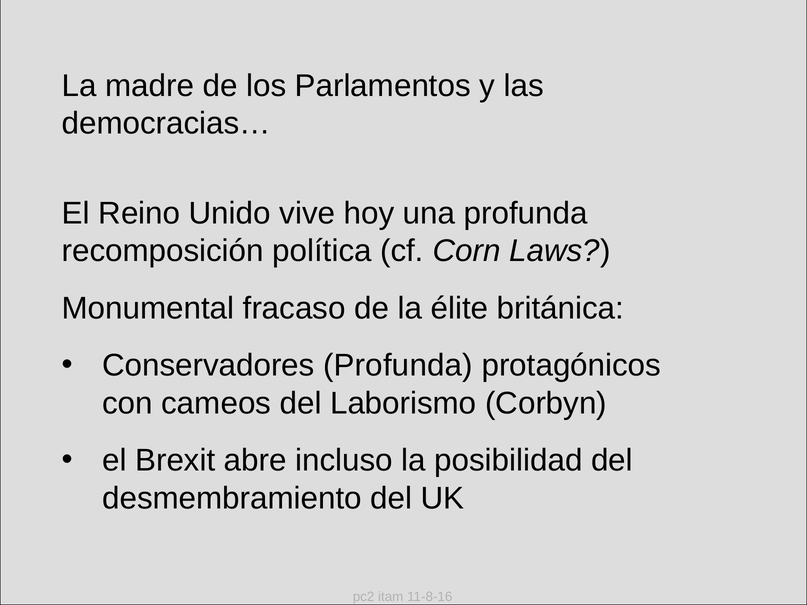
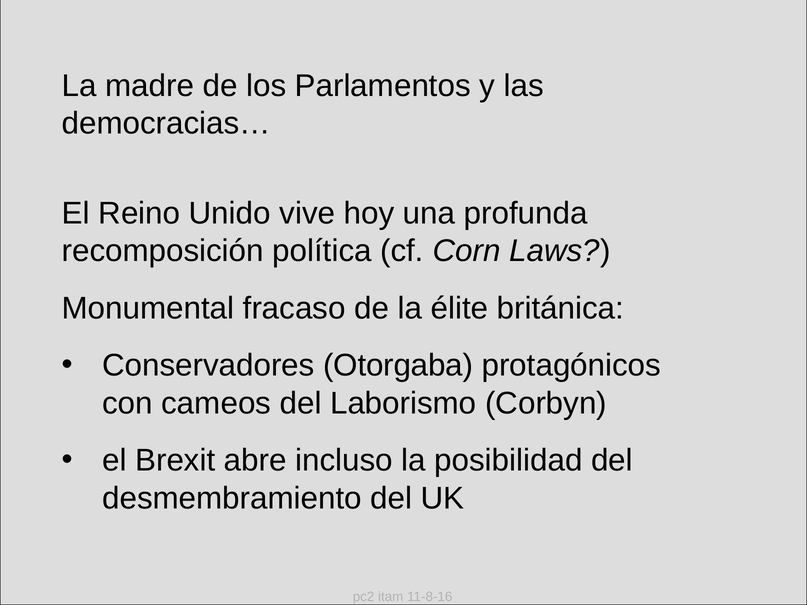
Conservadores Profunda: Profunda -> Otorgaba (398, 366)
